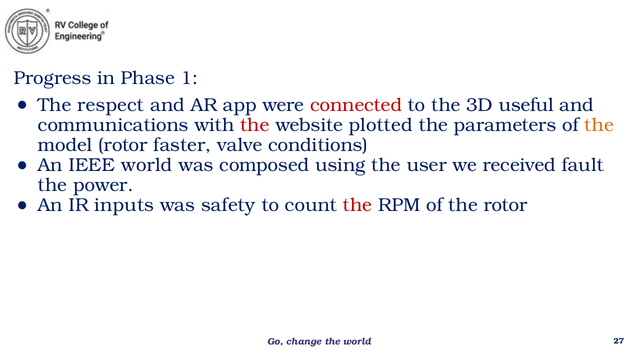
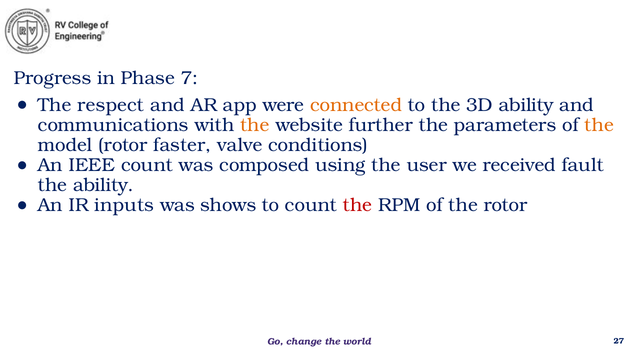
1: 1 -> 7 (189, 78)
connected colour: red -> orange (356, 105)
3D useful: useful -> ability (526, 105)
the colour: red -> orange (255, 125)
plotted: plotted -> further (381, 125)
IEEE world: world -> count (147, 165)
the power: power -> ability (103, 185)
safety: safety -> shows (228, 205)
